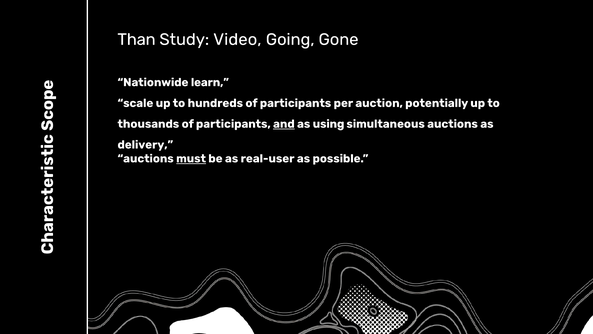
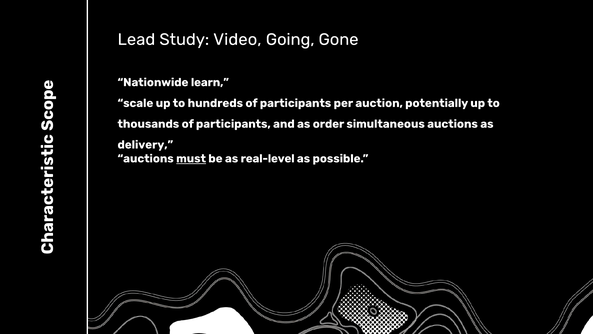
Than: Than -> Lead (136, 39)
and underline: present -> none (284, 124)
using: using -> order (329, 124)
real-user: real-user -> real-level (268, 158)
